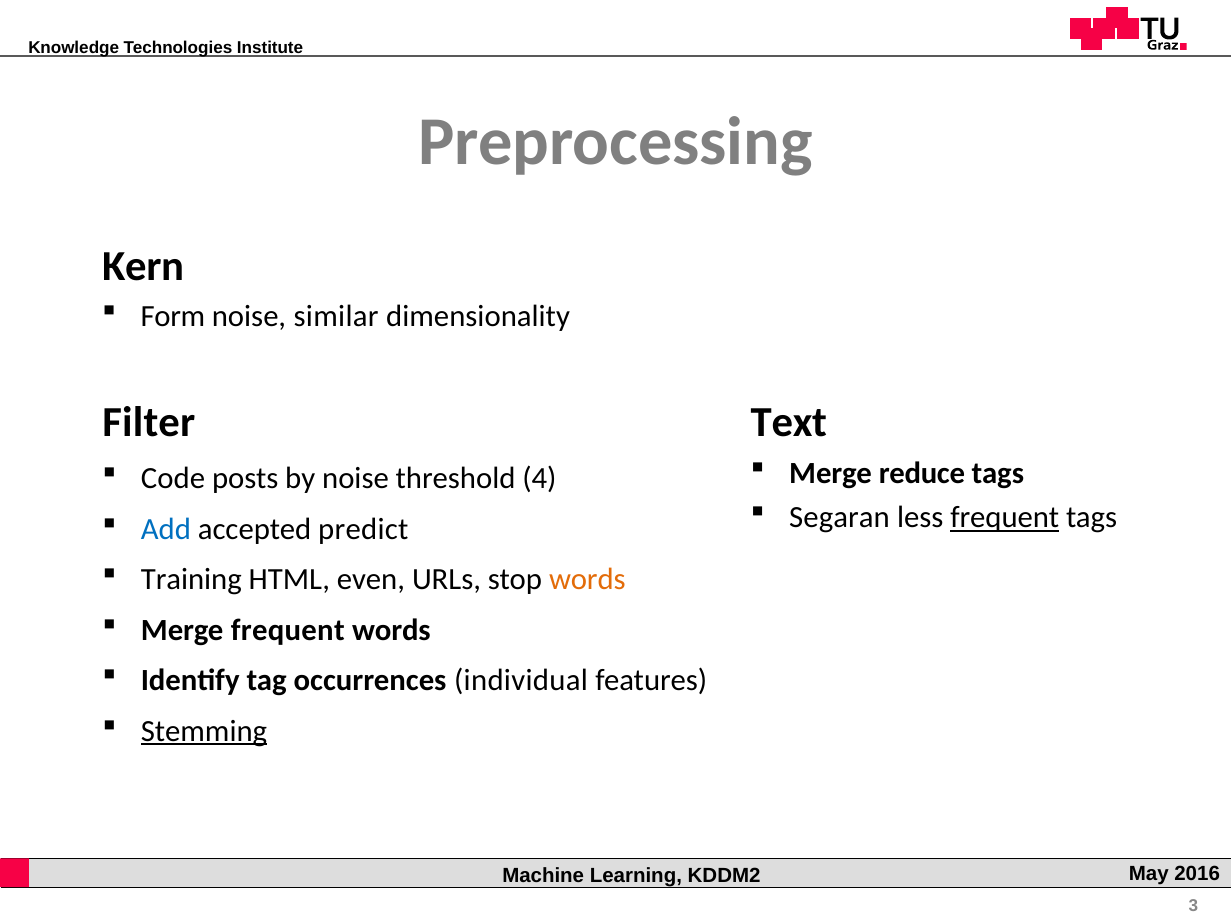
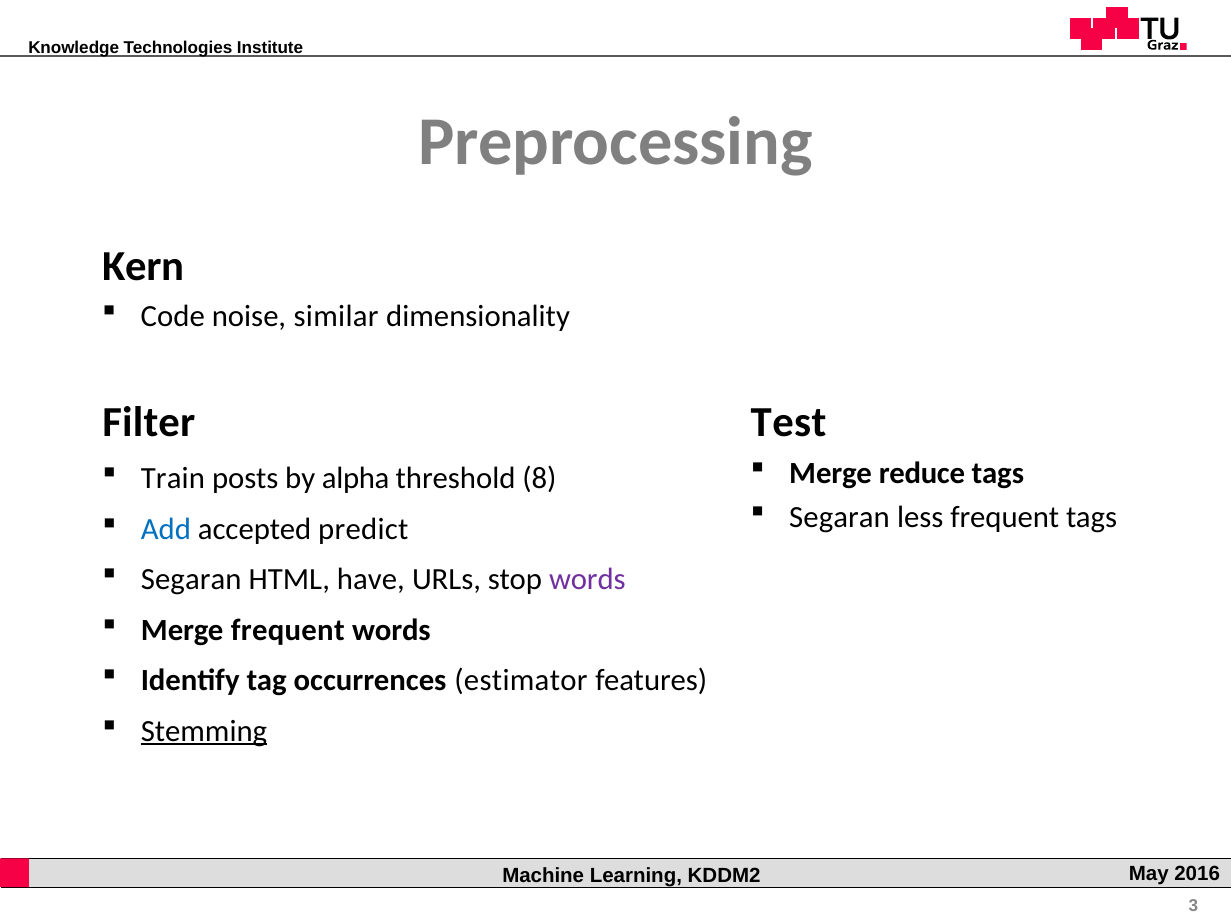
Form: Form -> Code (173, 317)
Text: Text -> Test (789, 423)
Code: Code -> Train (173, 479)
by noise: noise -> alpha (356, 479)
4: 4 -> 8 (539, 479)
frequent underline: present -> none (1005, 518)
Training: Training -> Segaran (191, 580)
even: even -> have (371, 580)
words colour: orange -> purple (587, 580)
individual: individual -> estimator (521, 681)
